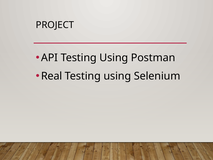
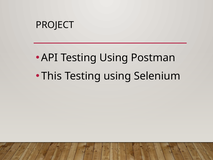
Real: Real -> This (52, 76)
